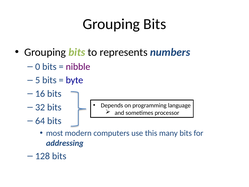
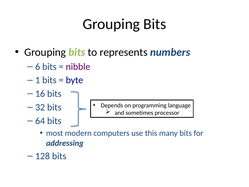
0: 0 -> 6 (38, 67)
5: 5 -> 1 (38, 80)
